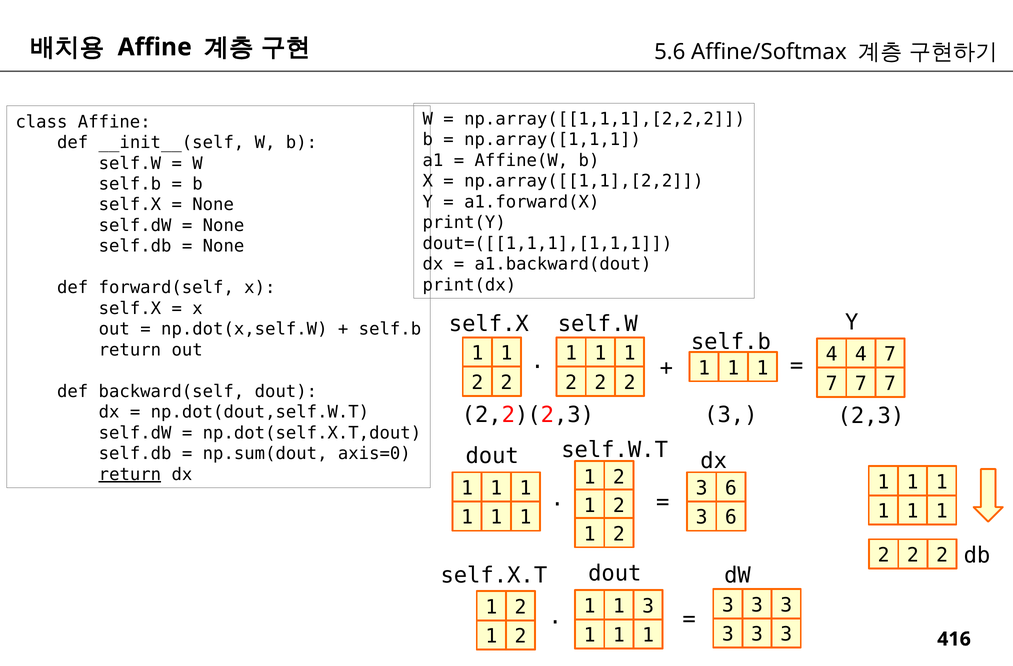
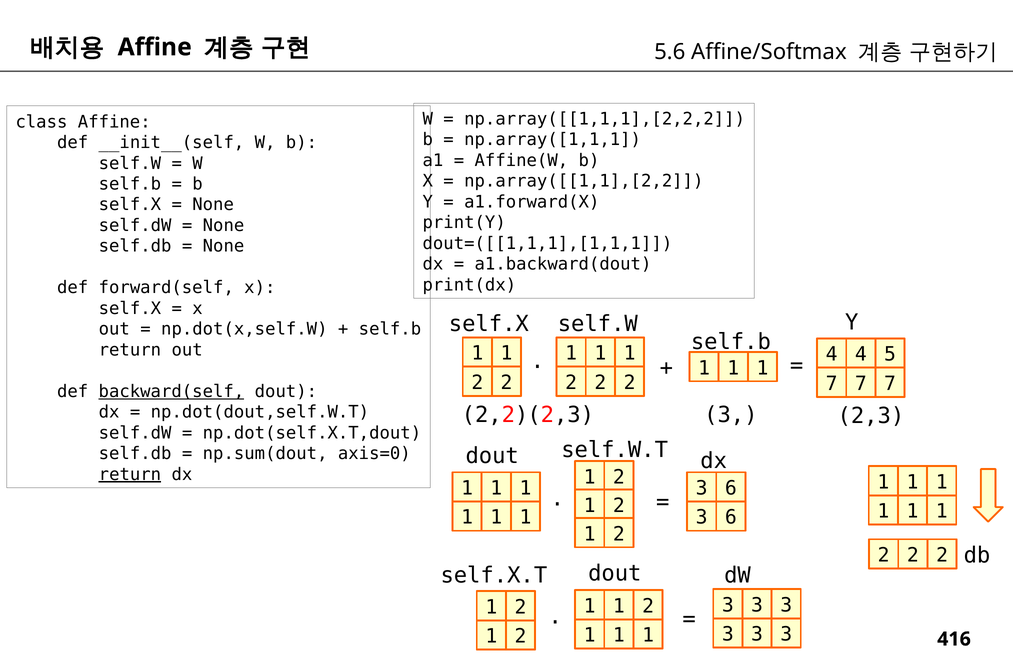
4 7: 7 -> 5 (890, 354)
backward(self underline: none -> present (171, 391)
3: 3 -> 2 (648, 605)
